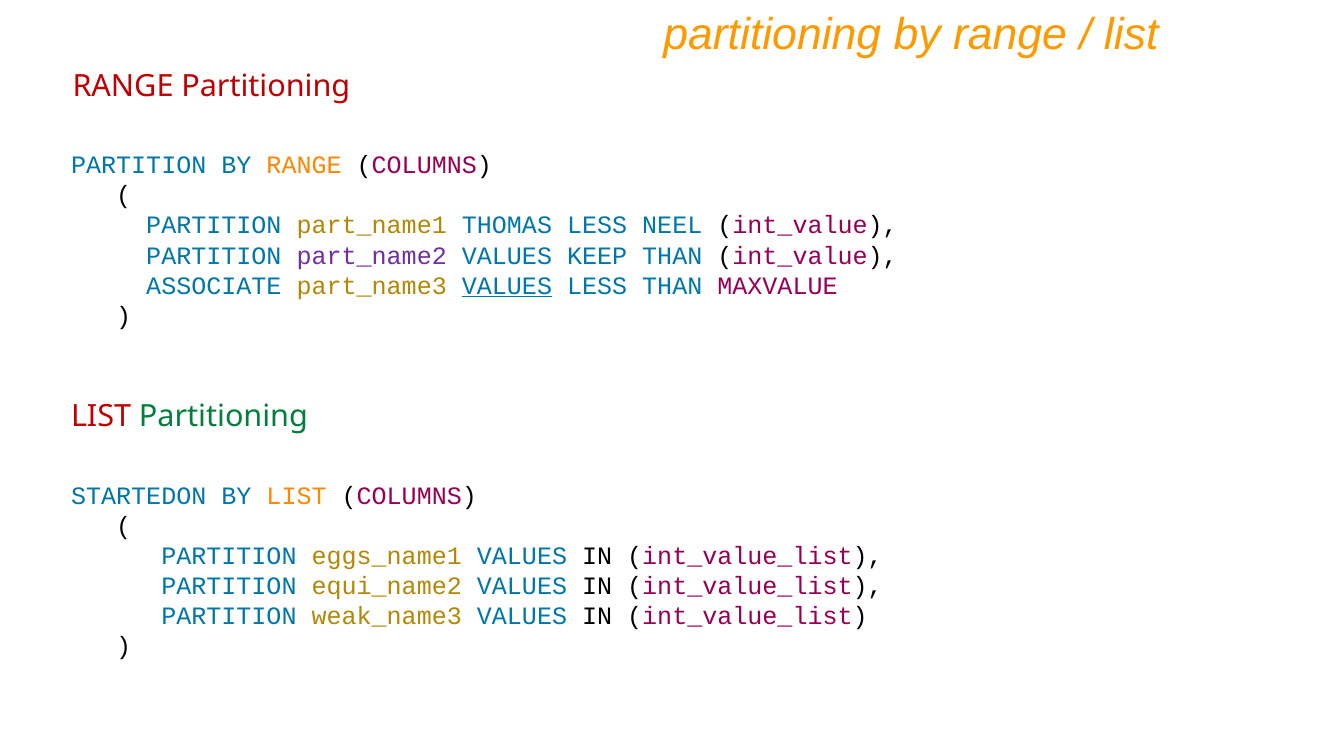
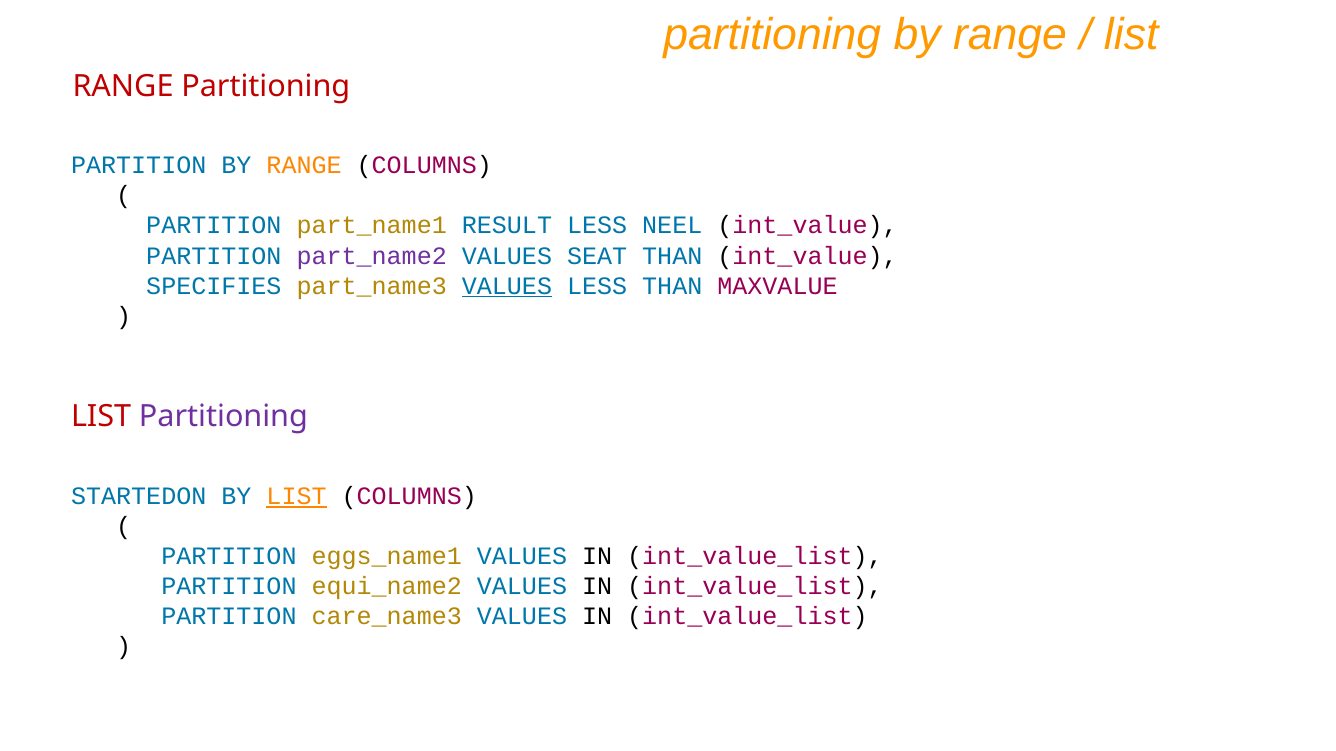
THOMAS: THOMAS -> RESULT (507, 226)
KEEP: KEEP -> SEAT (597, 256)
ASSOCIATE: ASSOCIATE -> SPECIFIES (214, 286)
Partitioning colour: green -> purple (223, 417)
LIST underline: none -> present (297, 497)
weak_name3: weak_name3 -> care_name3 (387, 617)
